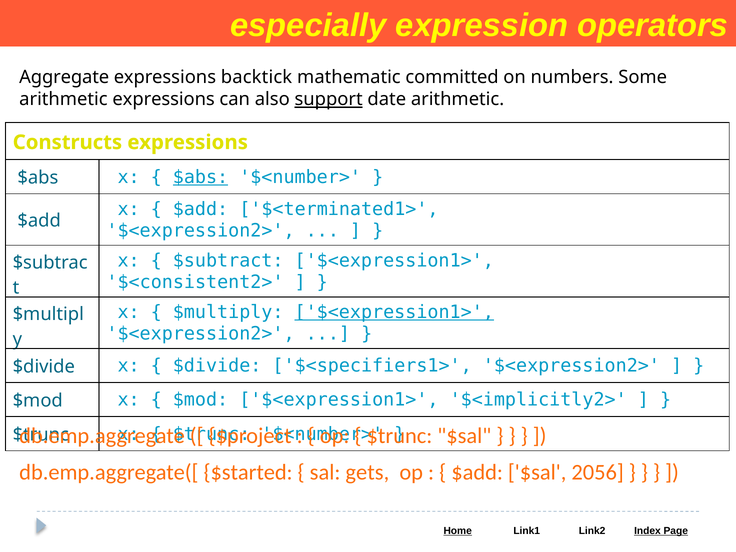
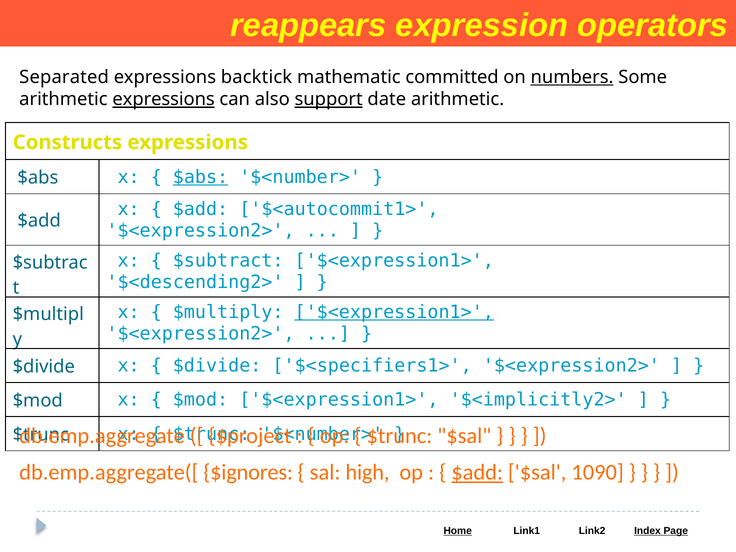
especially: especially -> reappears (308, 26)
Aggregate: Aggregate -> Separated (64, 77)
numbers underline: none -> present (572, 77)
expressions underline: none -> present (164, 99)
$<terminated1>: $<terminated1> -> $<autocommit1> (339, 209)
$<consistent2>: $<consistent2> -> $<descending2> (195, 282)
$started: $started -> $ignores (248, 472)
gets: gets -> high (367, 472)
$add underline: none -> present (477, 472)
2056: 2056 -> 1090 (598, 472)
